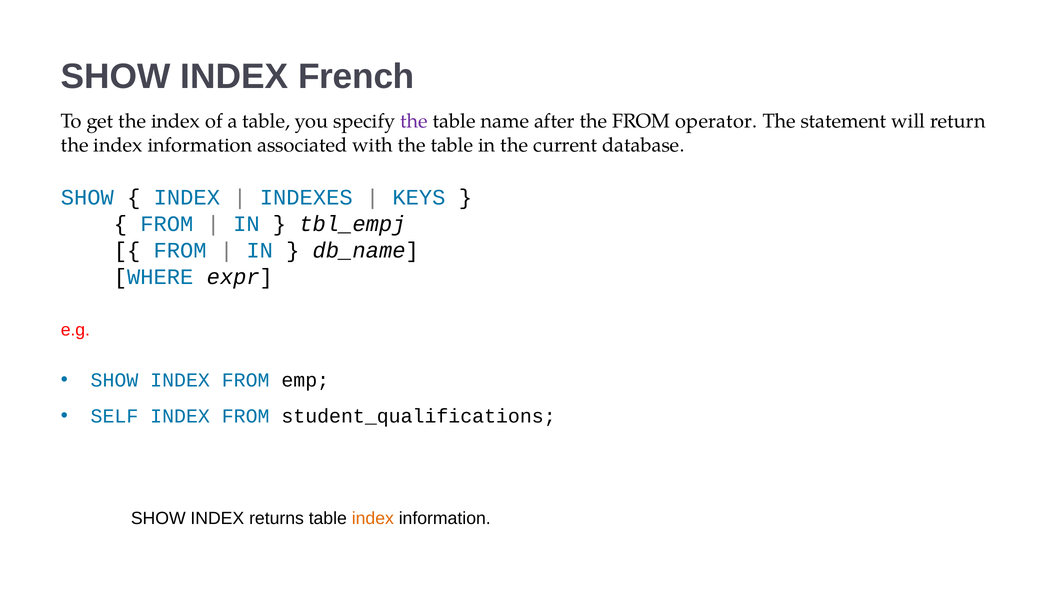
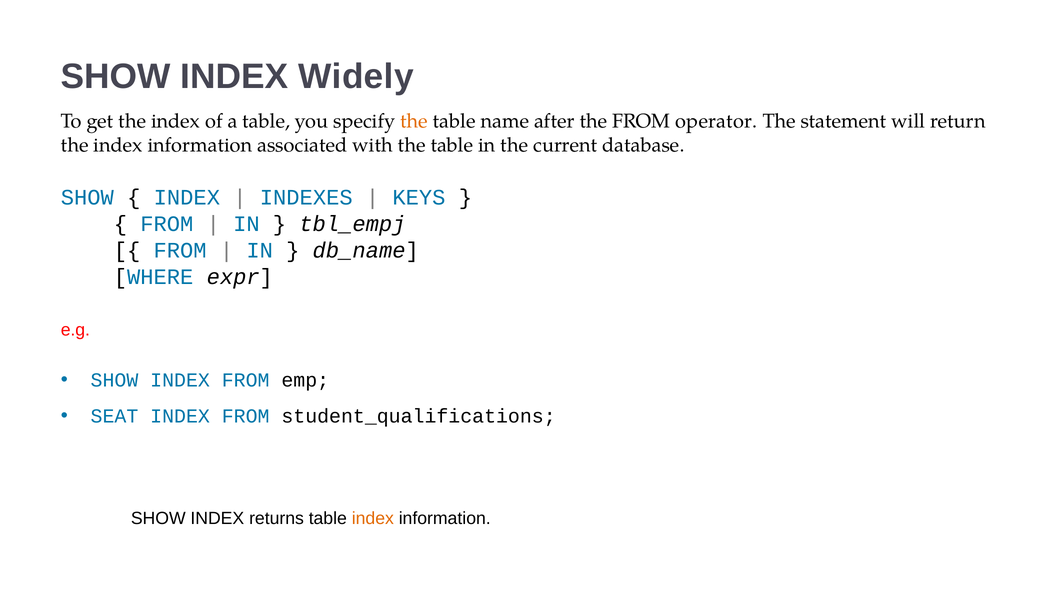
French: French -> Widely (356, 77)
the colour: purple -> orange (414, 121)
SELF: SELF -> SEAT (114, 416)
